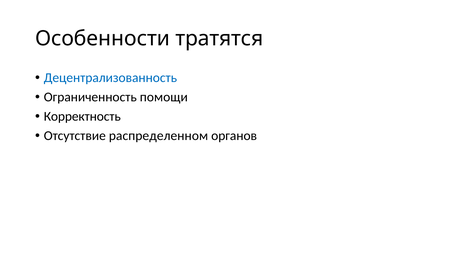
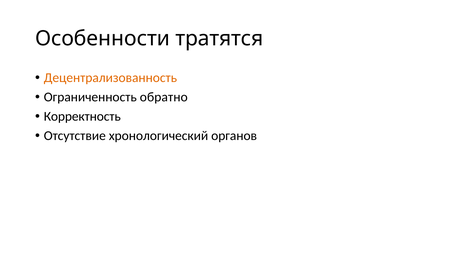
Децентрализованность colour: blue -> orange (110, 78)
помощи: помощи -> обратно (164, 97)
распределенном: распределенном -> хронологический (159, 136)
